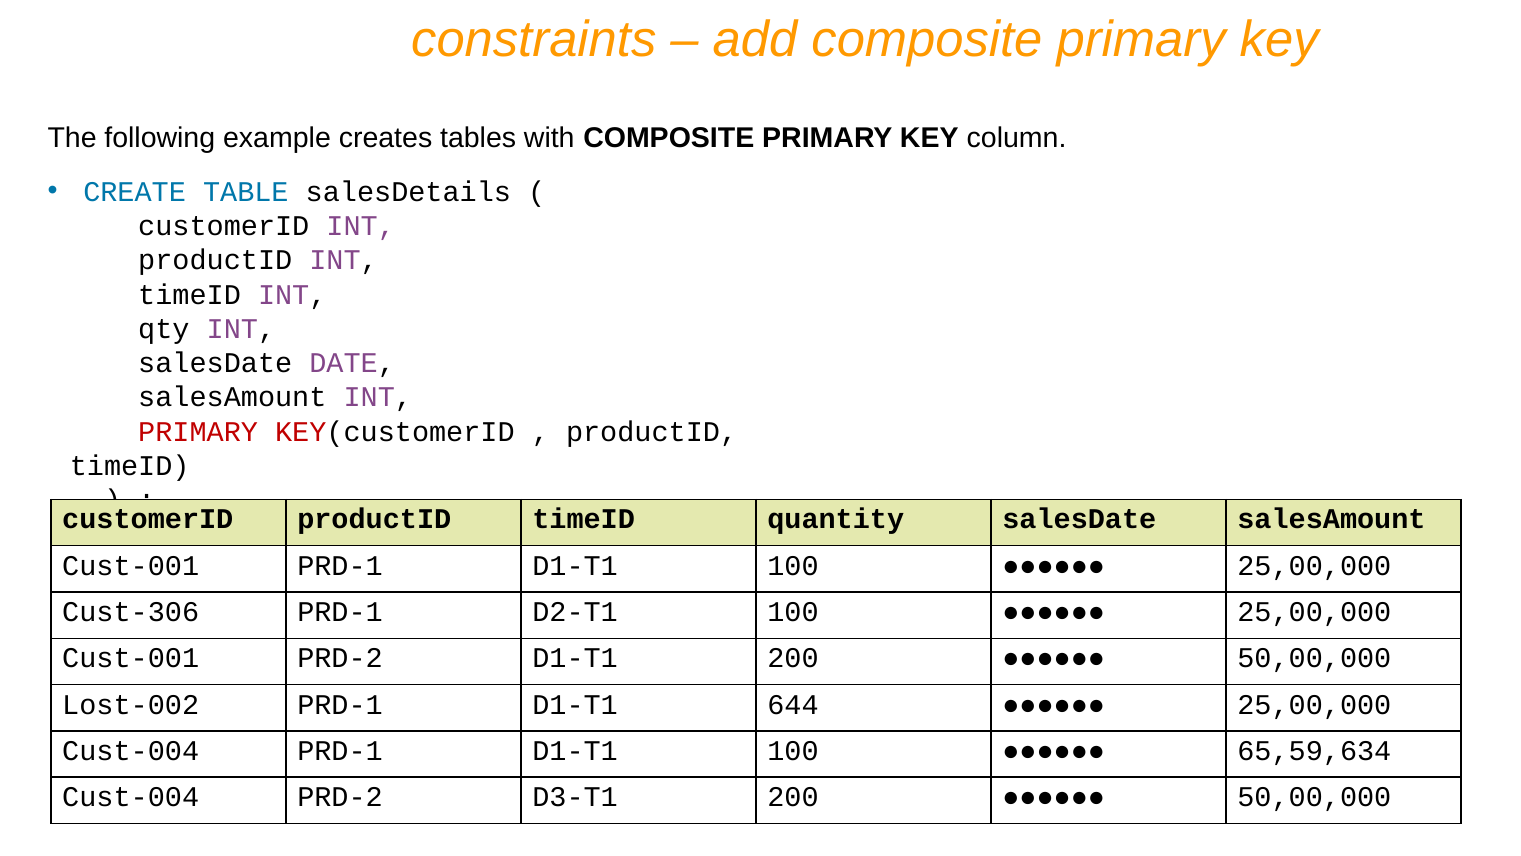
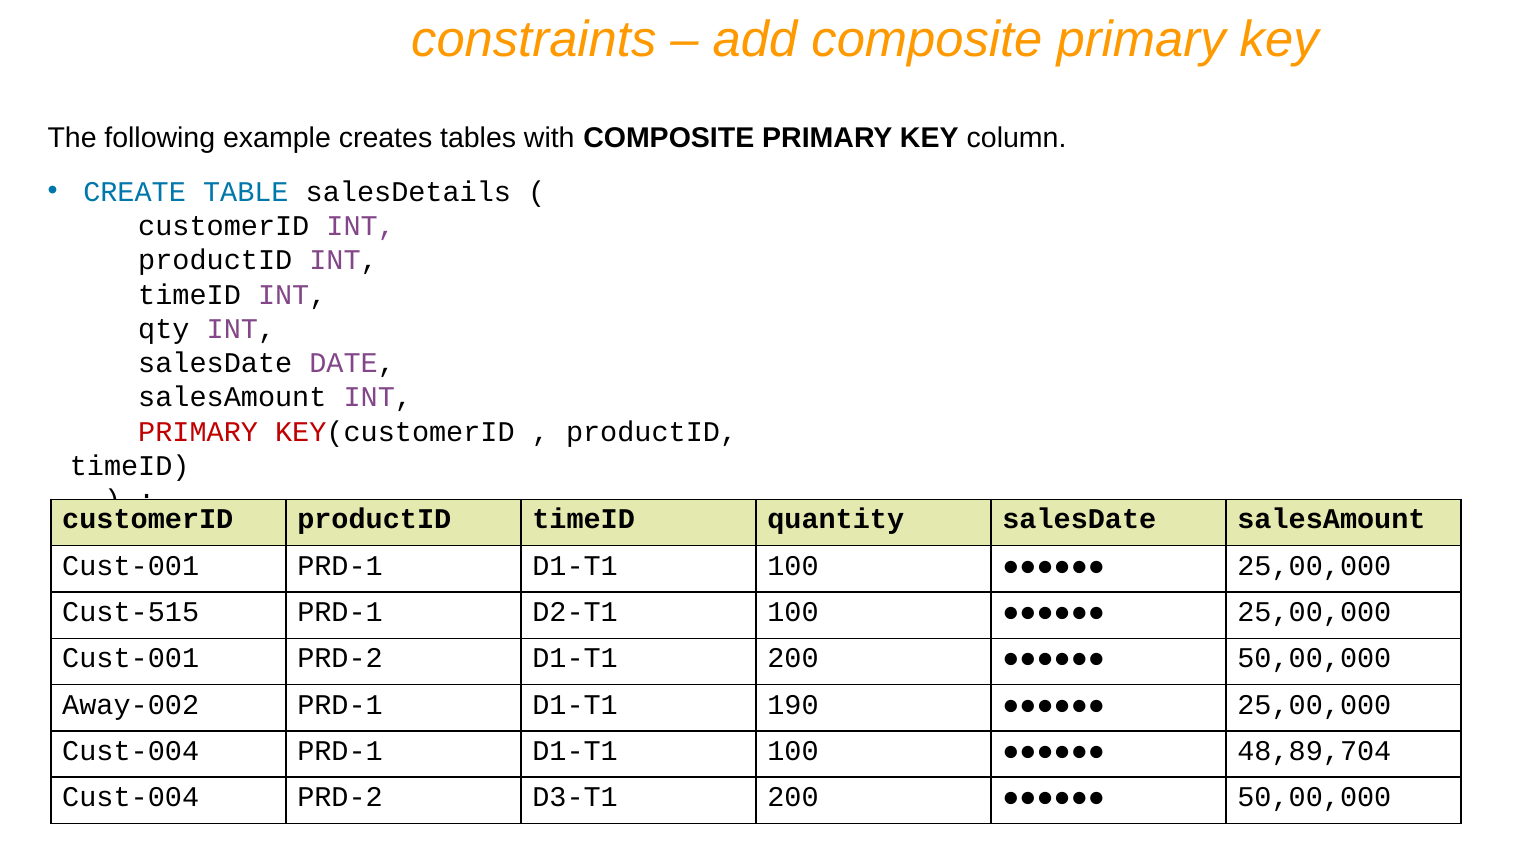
Cust-306: Cust-306 -> Cust-515 (131, 612)
Lost-002: Lost-002 -> Away-002 (131, 704)
644: 644 -> 190 (793, 704)
65,59,634: 65,59,634 -> 48,89,704 (1314, 751)
